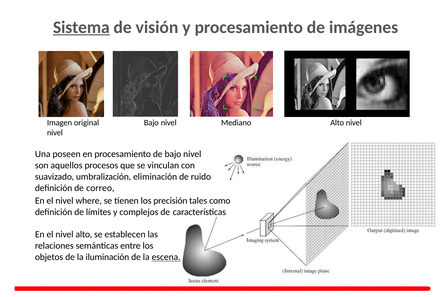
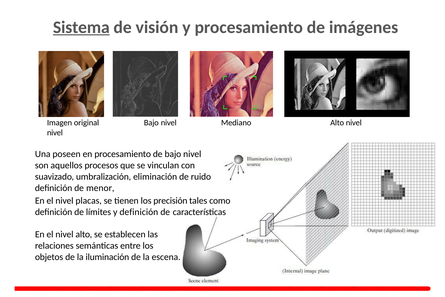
correo: correo -> menor (100, 188)
where: where -> placas (89, 201)
y complejos: complejos -> definición (139, 212)
escena underline: present -> none (166, 257)
